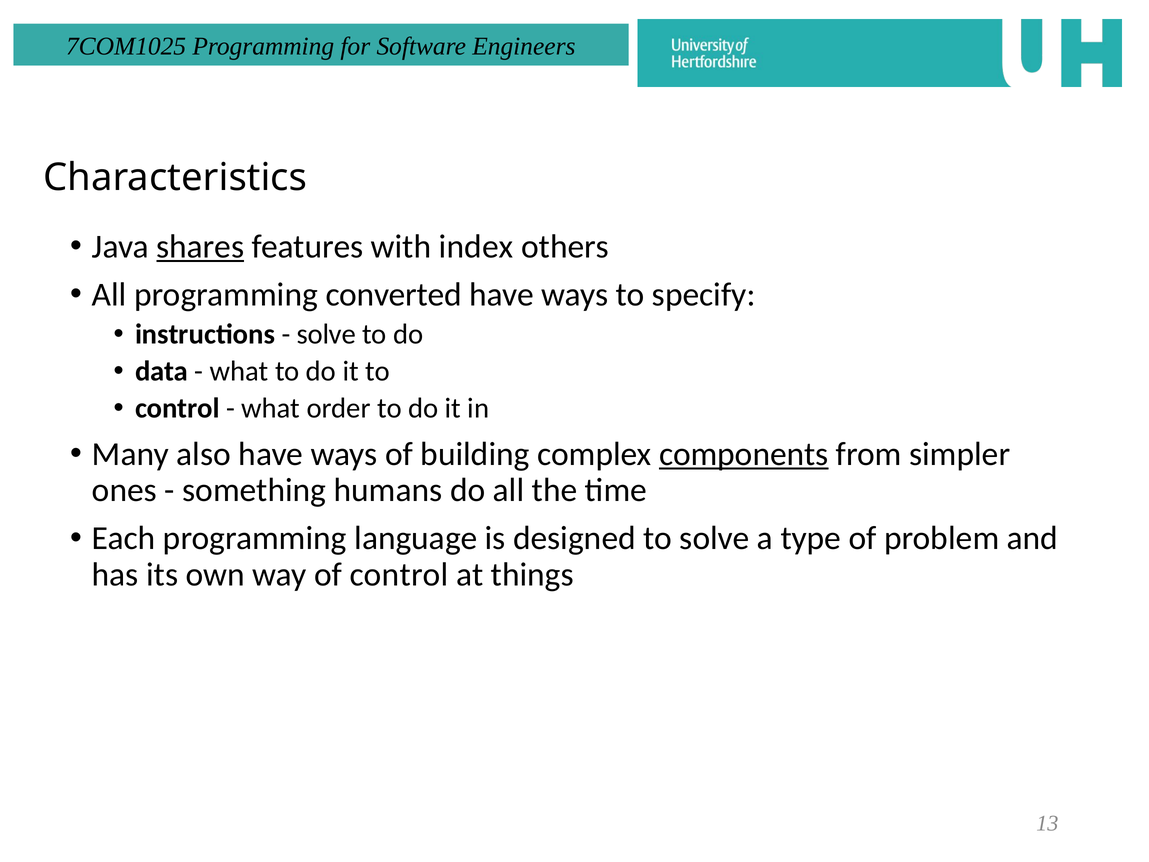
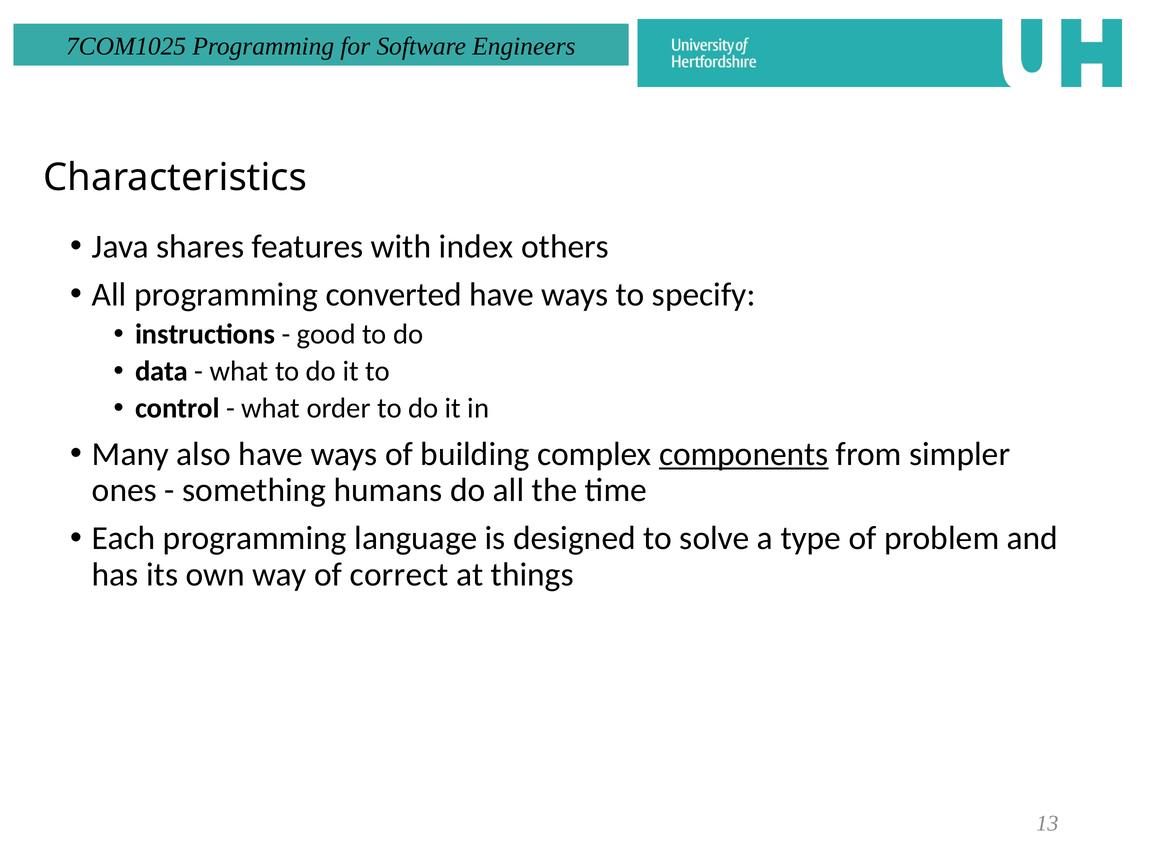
shares underline: present -> none (200, 247)
solve: solve -> good (326, 334)
of control: control -> correct (399, 574)
